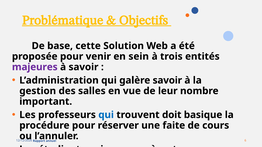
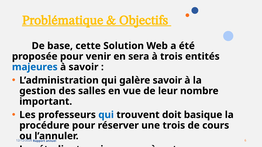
sein: sein -> sera (139, 57)
majeures colour: purple -> blue (35, 67)
une faite: faite -> trois (174, 126)
